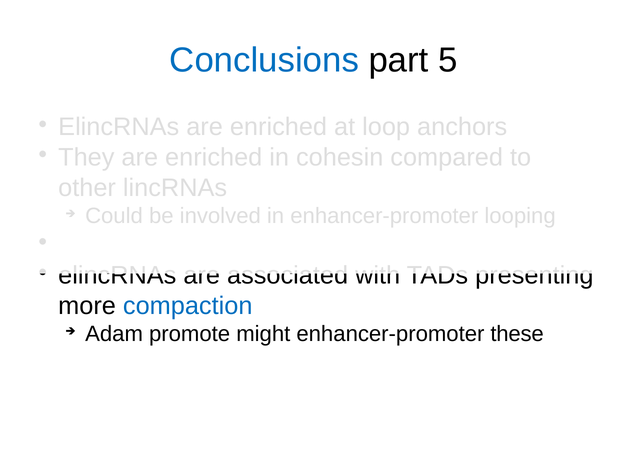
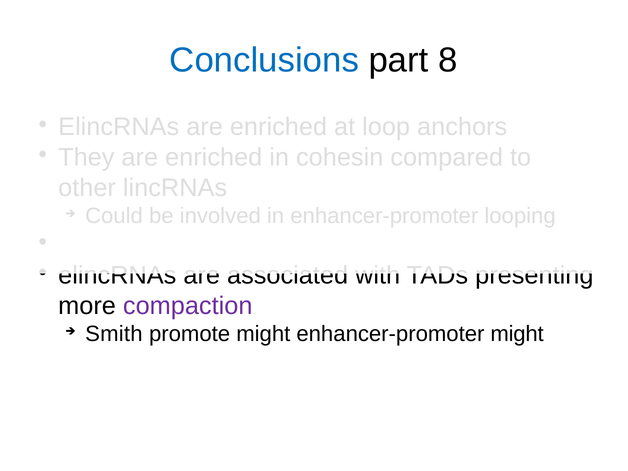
5: 5 -> 8 (448, 60)
compaction colour: blue -> purple (188, 306)
Adam: Adam -> Smith (114, 334)
enhancer-promoter these: these -> might (517, 334)
